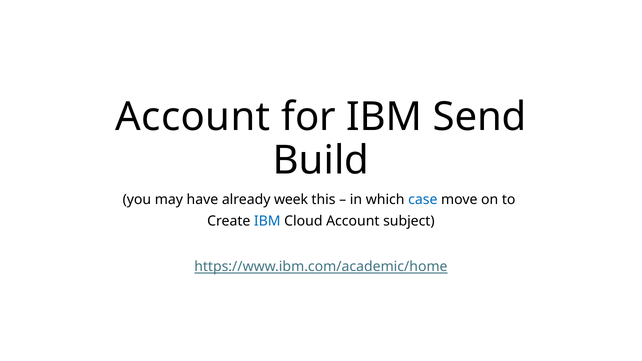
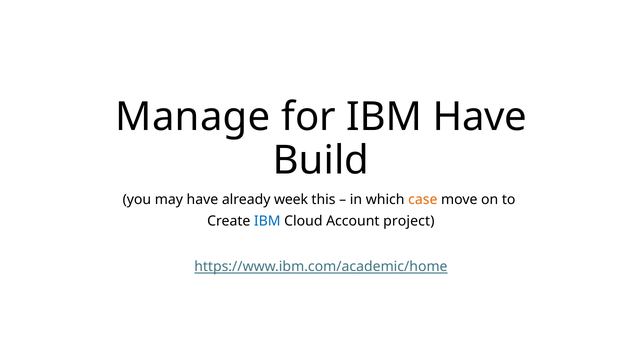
Account: Account -> Manage (193, 117)
IBM Send: Send -> Have (480, 117)
case colour: blue -> orange (423, 200)
subject: subject -> project (409, 221)
